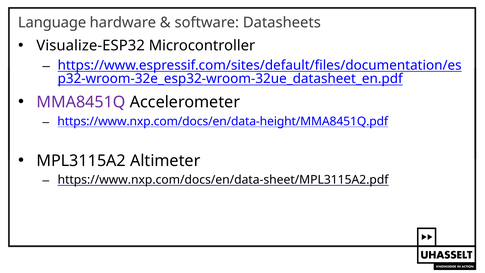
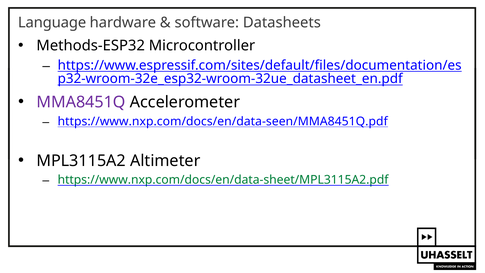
Visualize-ESP32: Visualize-ESP32 -> Methods-ESP32 (91, 46)
https://www.nxp.com/docs/en/data-height/MMA8451Q.pdf: https://www.nxp.com/docs/en/data-height/MMA8451Q.pdf -> https://www.nxp.com/docs/en/data-seen/MMA8451Q.pdf (223, 121)
https://www.nxp.com/docs/en/data-sheet/MPL3115A2.pdf colour: black -> green (223, 180)
